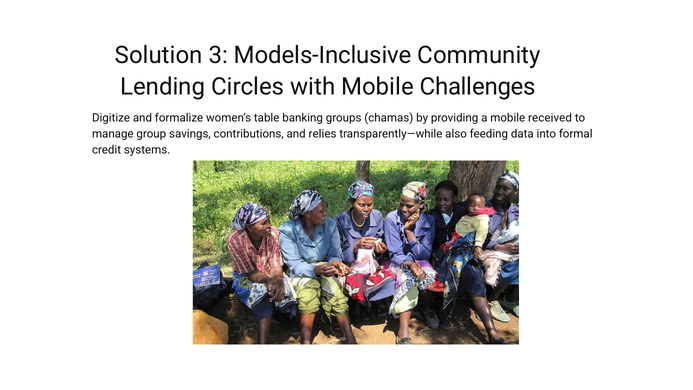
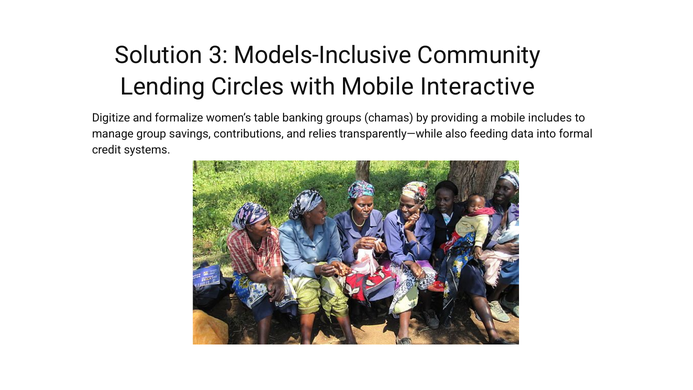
Challenges: Challenges -> Interactive (477, 87)
received: received -> includes (550, 118)
